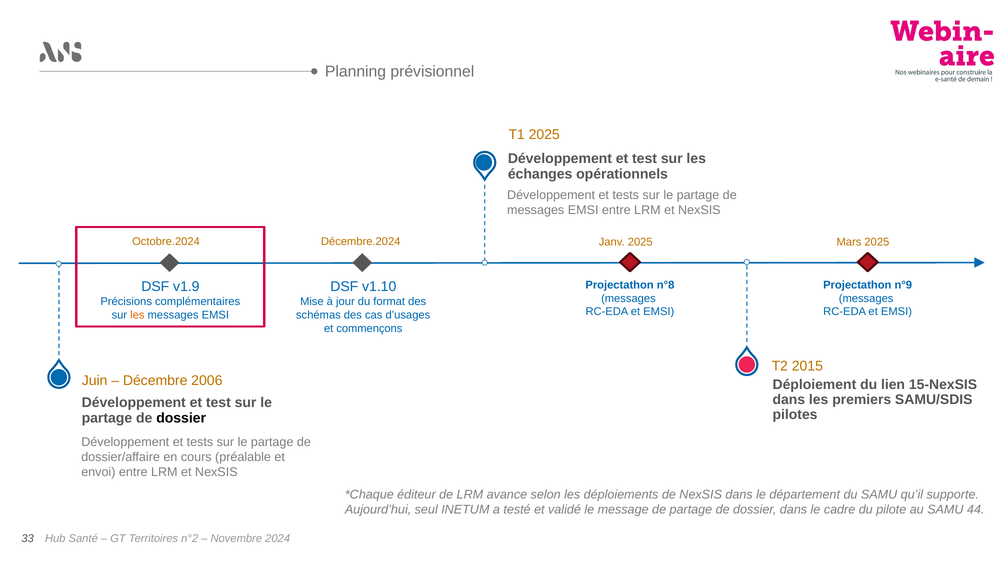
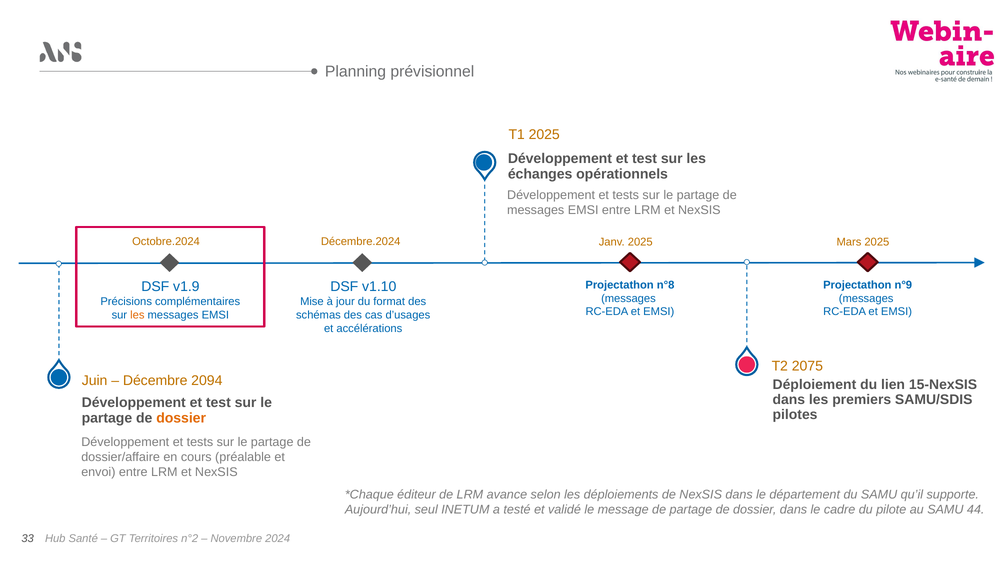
commençons: commençons -> accélérations (369, 329)
2015: 2015 -> 2075 (807, 366)
2006: 2006 -> 2094 (207, 381)
dossier colour: black -> orange (181, 418)
